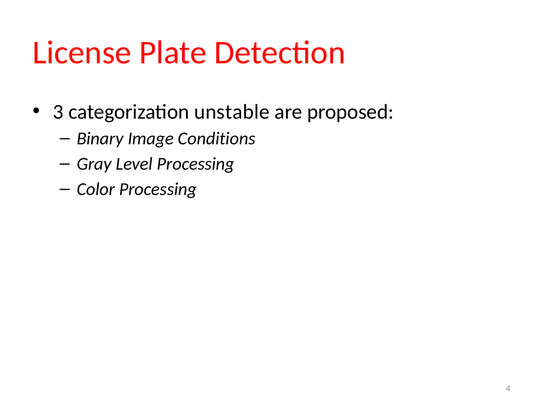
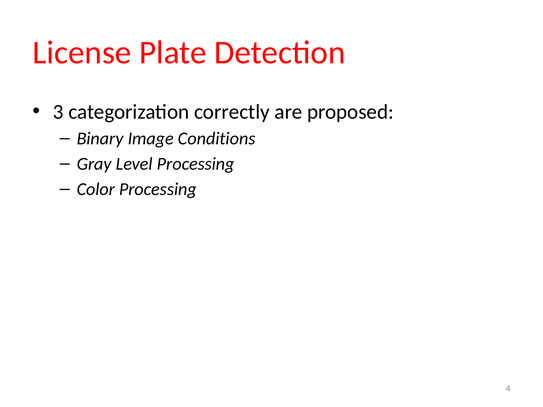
unstable: unstable -> correctly (232, 112)
